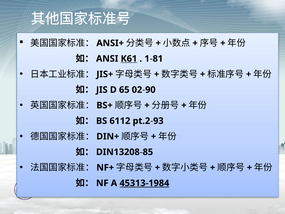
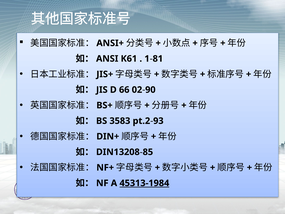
K61 underline: present -> none (129, 59)
65: 65 -> 66 (124, 90)
6112: 6112 -> 3583 (120, 121)
